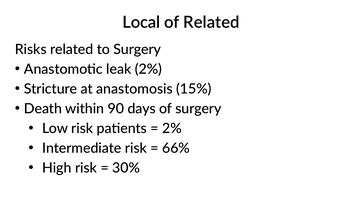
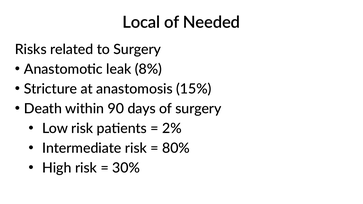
of Related: Related -> Needed (211, 22)
leak 2%: 2% -> 8% (148, 69)
66%: 66% -> 80% (176, 148)
